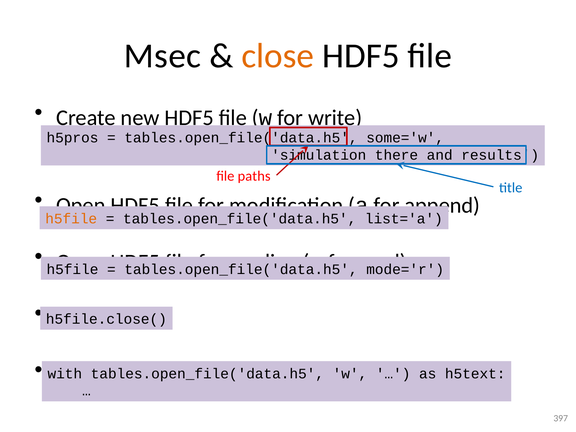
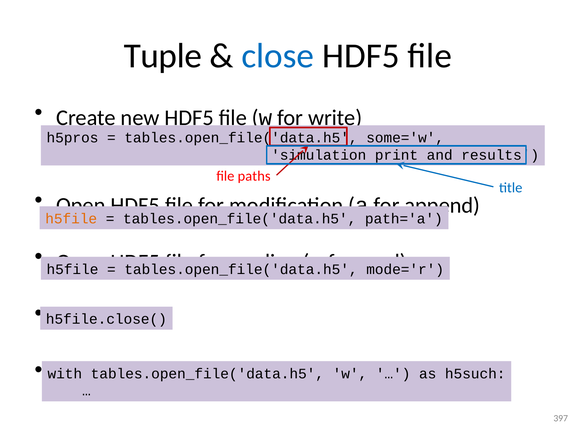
Msec: Msec -> Tuple (163, 56)
close colour: orange -> blue (278, 56)
there: there -> print (396, 155)
list='a: list='a -> path='a (404, 219)
h5text: h5text -> h5such (475, 374)
